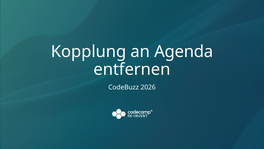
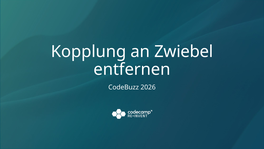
Agenda: Agenda -> Zwiebel (184, 51)
